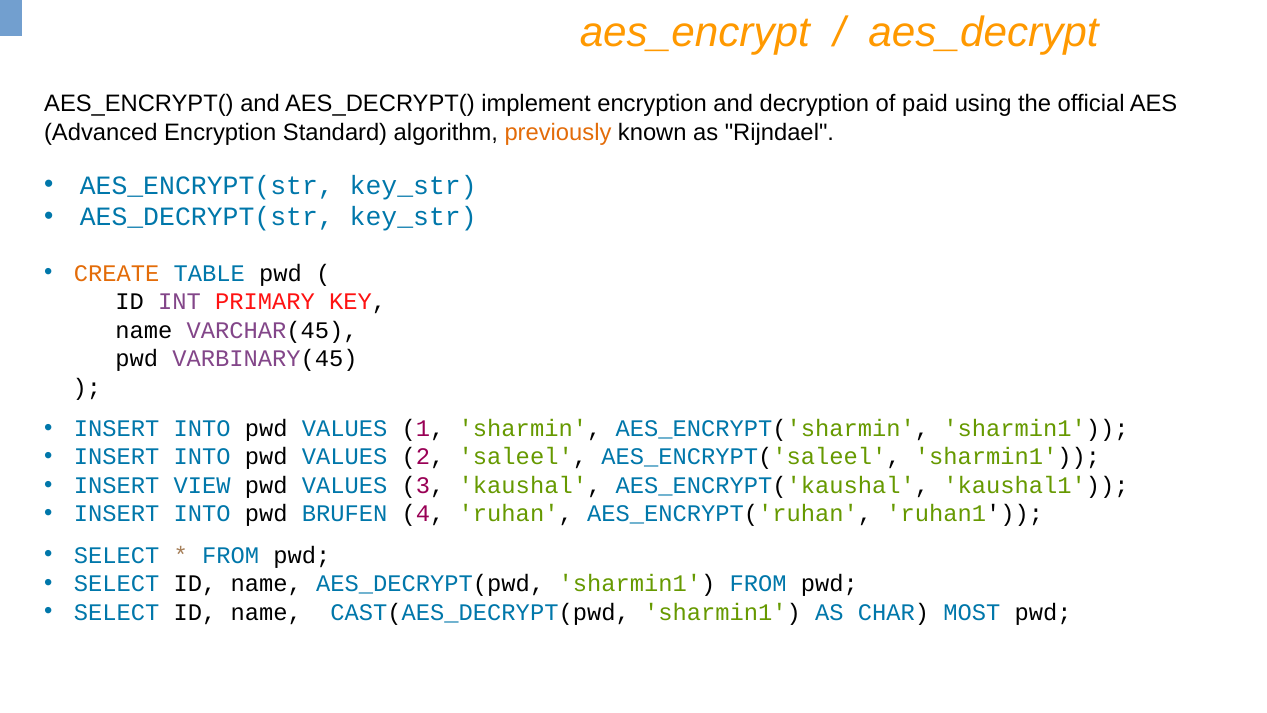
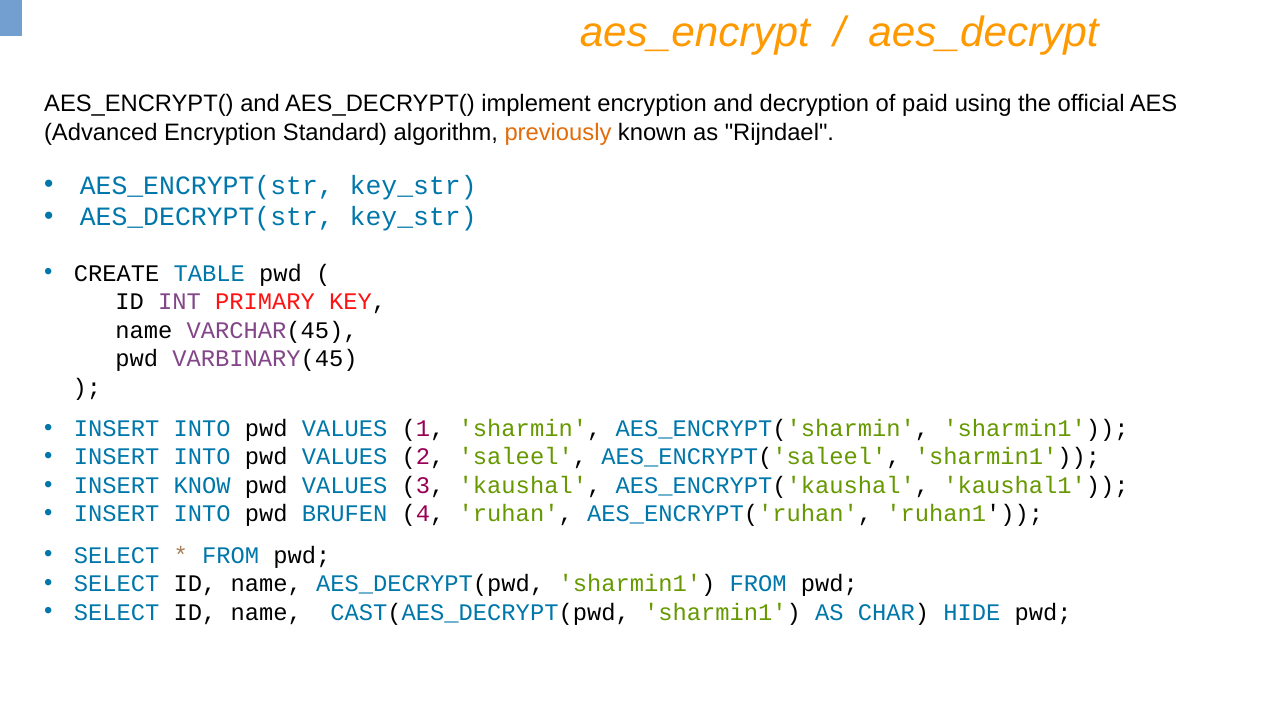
CREATE colour: orange -> black (117, 273)
VIEW: VIEW -> KNOW (202, 485)
MOST: MOST -> HIDE (972, 612)
